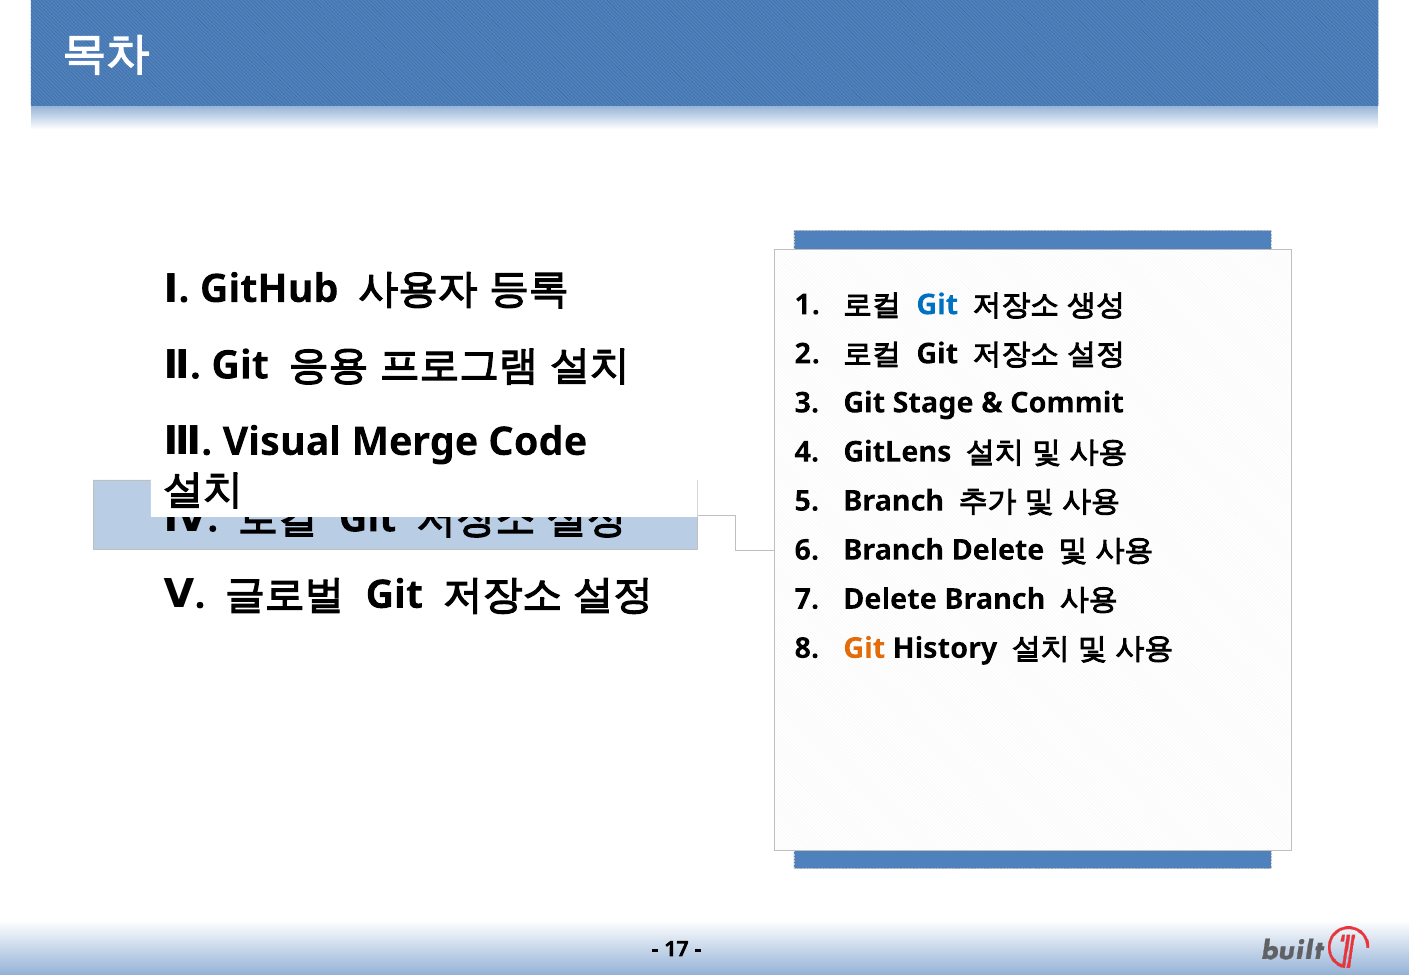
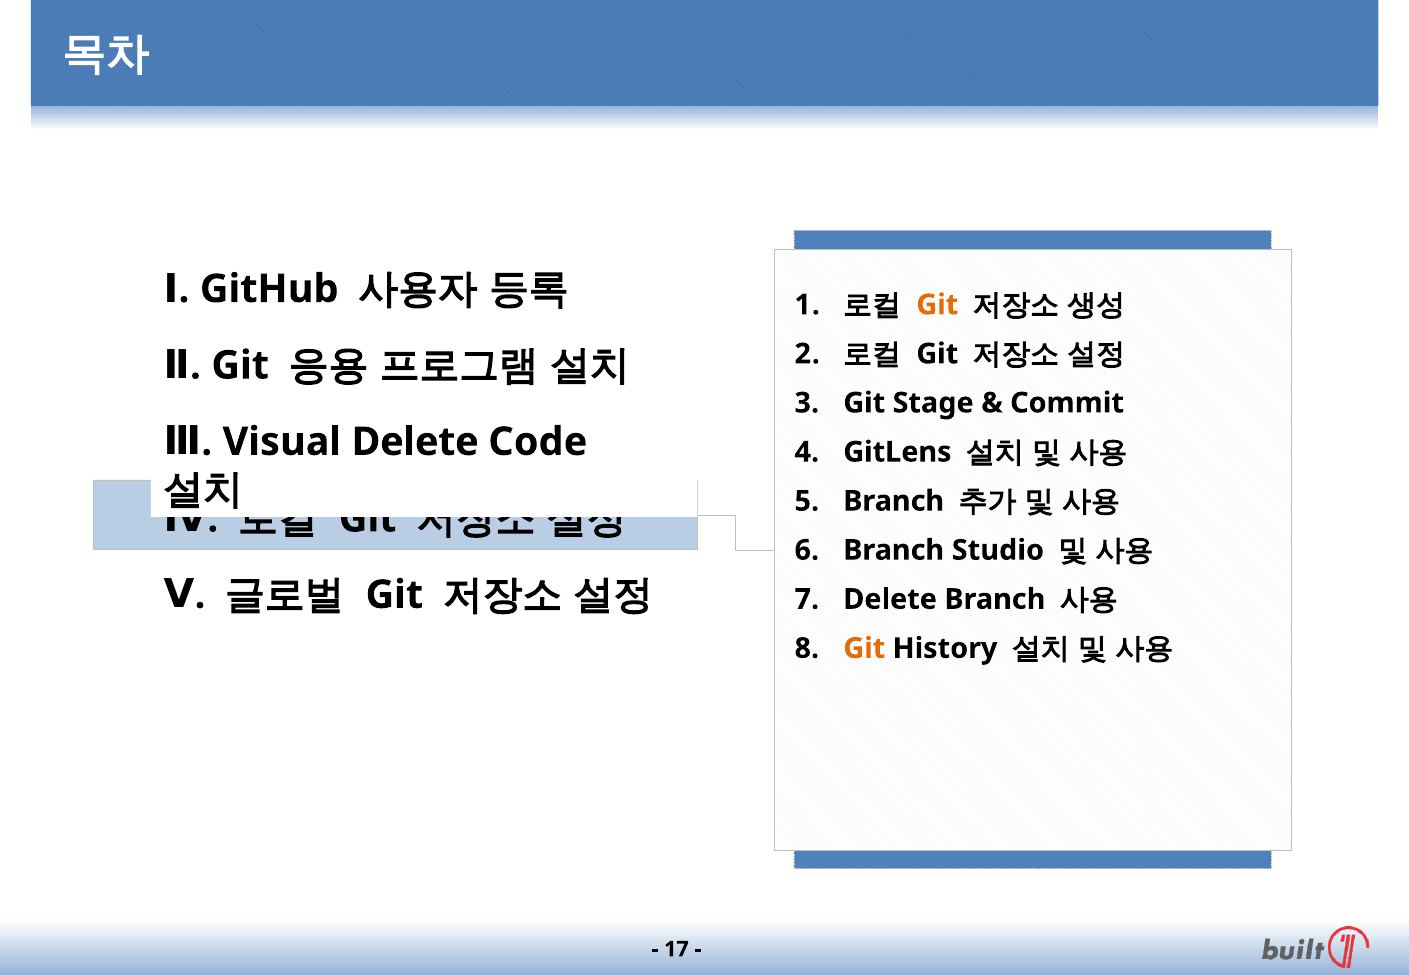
Git colour: blue -> orange (937, 305)
Visual Merge: Merge -> Delete (415, 442)
Branch Delete: Delete -> Studio (998, 550)
